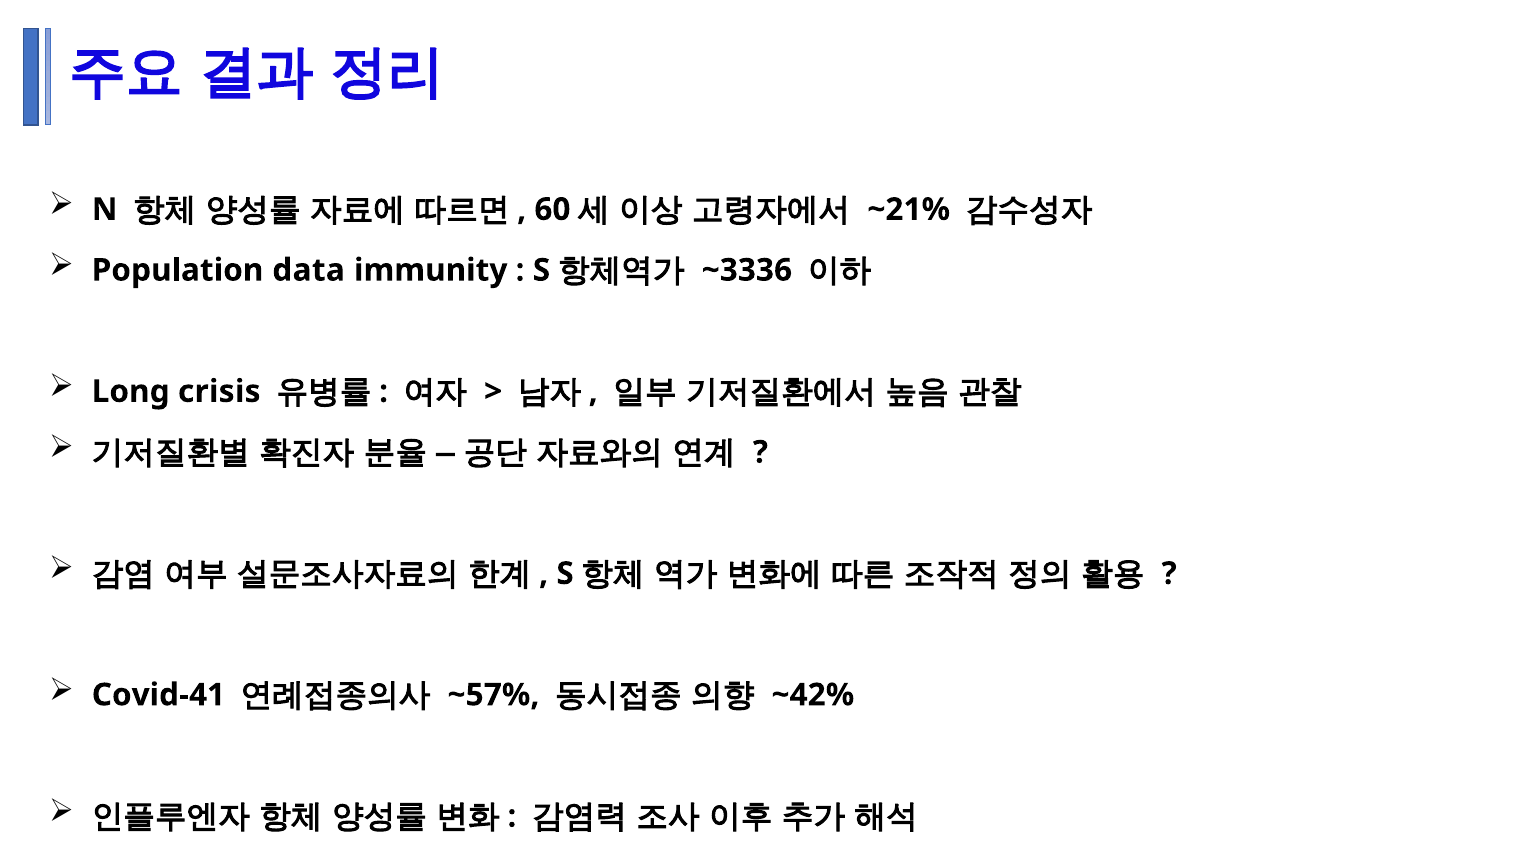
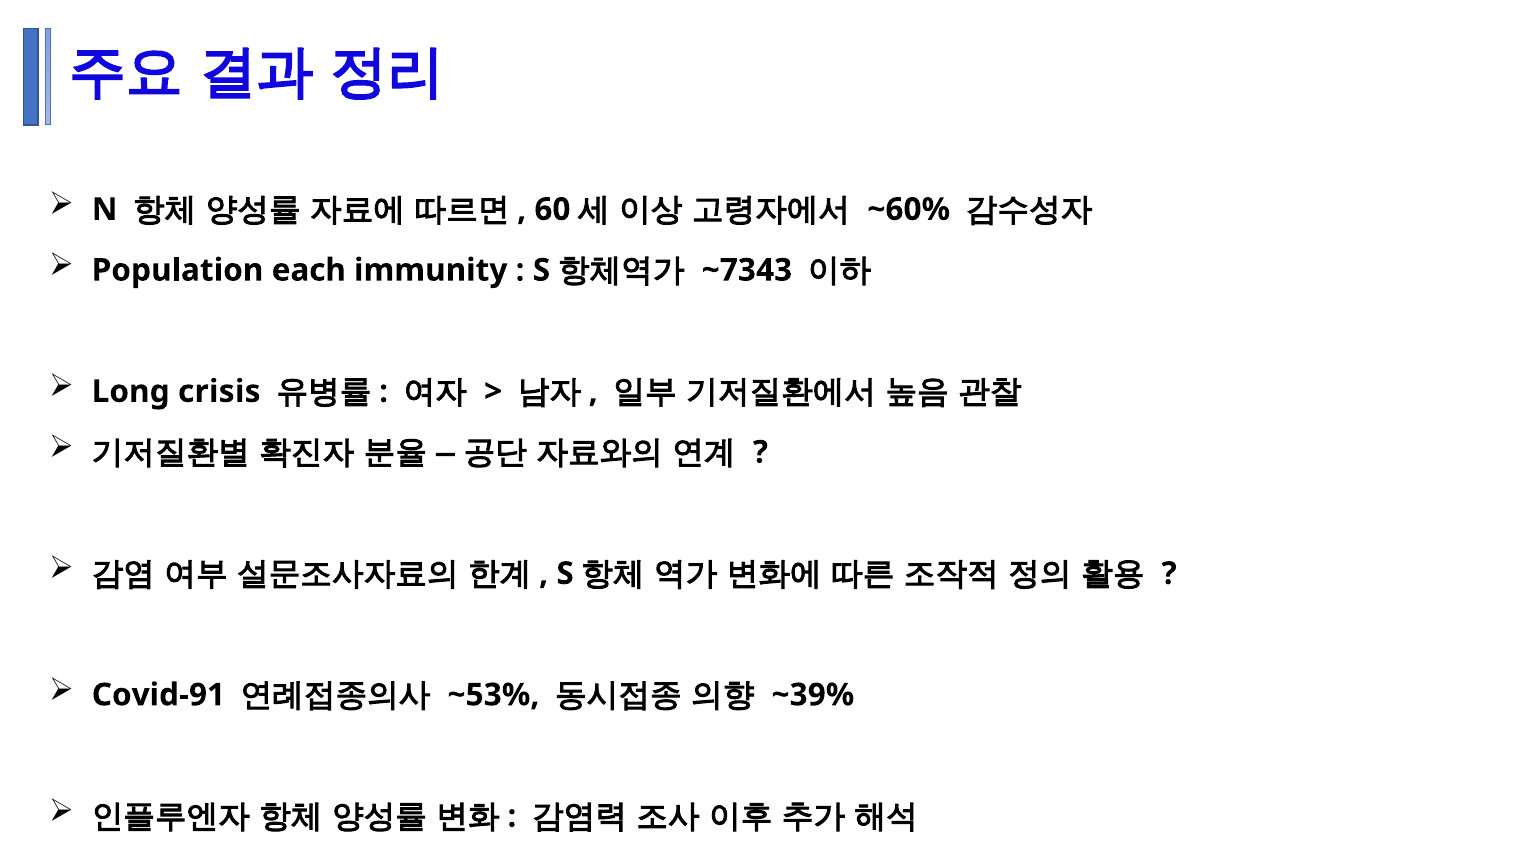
~21%: ~21% -> ~60% (909, 209)
data: data -> each (309, 270)
~3336: ~3336 -> ~7343 (747, 270)
Covid-41: Covid-41 -> Covid-91 (158, 695)
~57%: ~57% -> ~53% (493, 695)
~42%: ~42% -> ~39% (813, 695)
